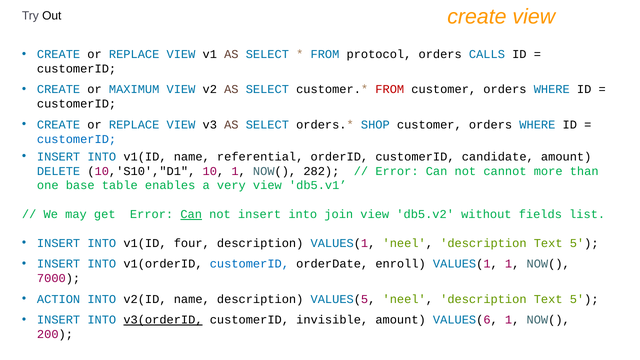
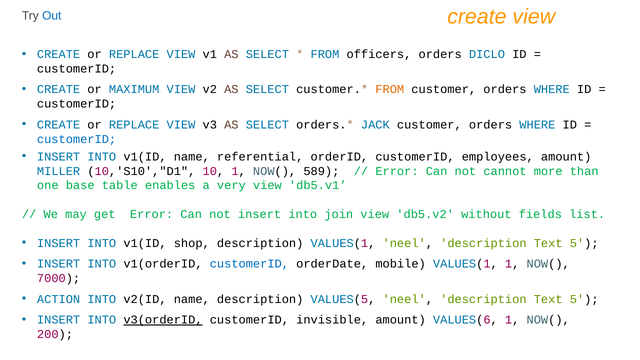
Out colour: black -> blue (52, 16)
protocol: protocol -> officers (379, 54)
CALLS: CALLS -> DICLO (487, 54)
FROM colour: red -> orange (390, 89)
SHOP: SHOP -> JACK (375, 125)
candidate: candidate -> employees (498, 157)
DELETE: DELETE -> MILLER (59, 171)
282: 282 -> 589 (321, 171)
Can underline: present -> none (191, 214)
four: four -> shop (192, 243)
enroll: enroll -> mobile (401, 264)
